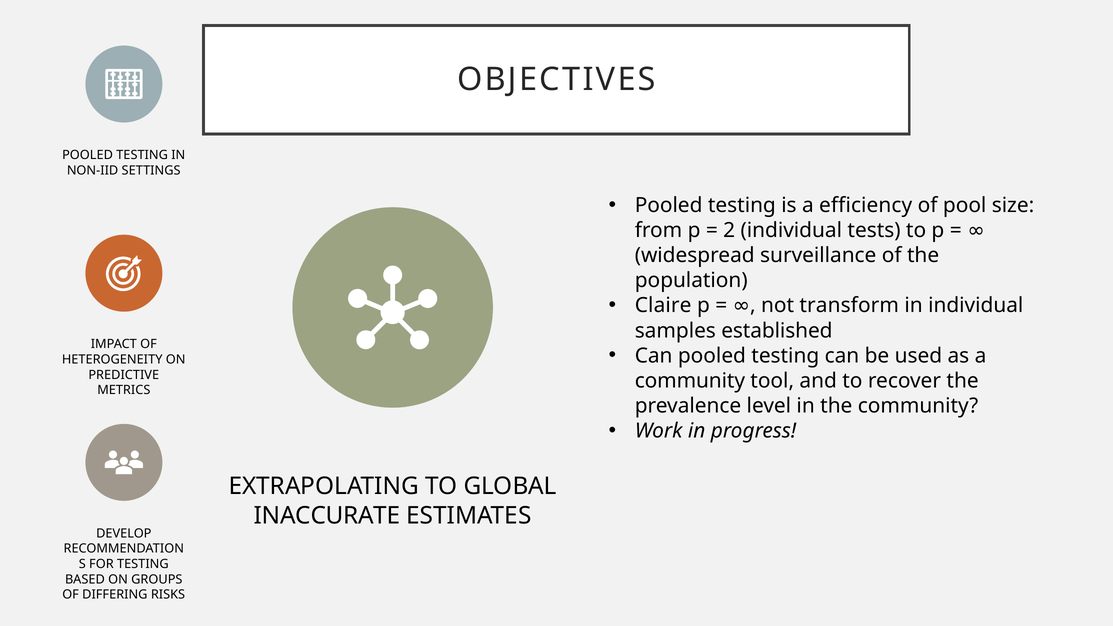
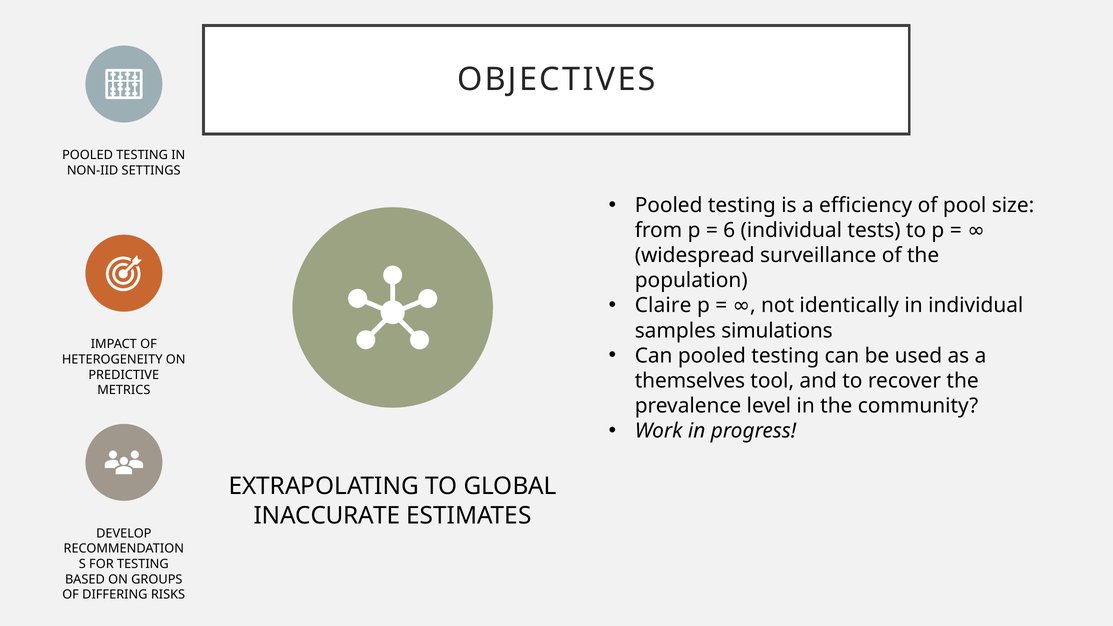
2: 2 -> 6 (729, 230)
transform: transform -> identically (849, 306)
established: established -> simulations (777, 331)
community: community -> themselves (690, 381)
